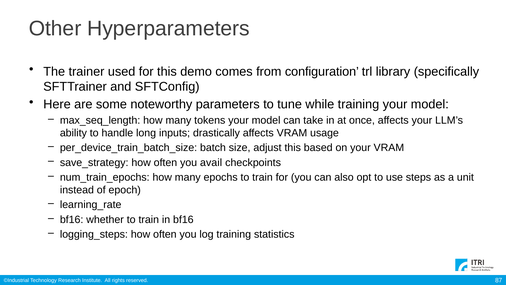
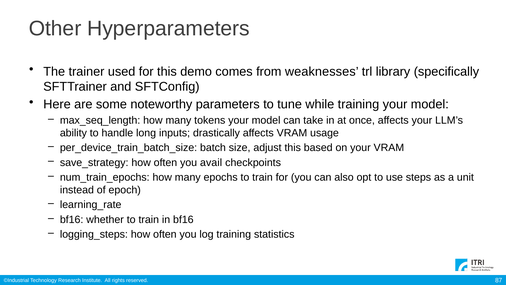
configuration: configuration -> weaknesses (322, 71)
